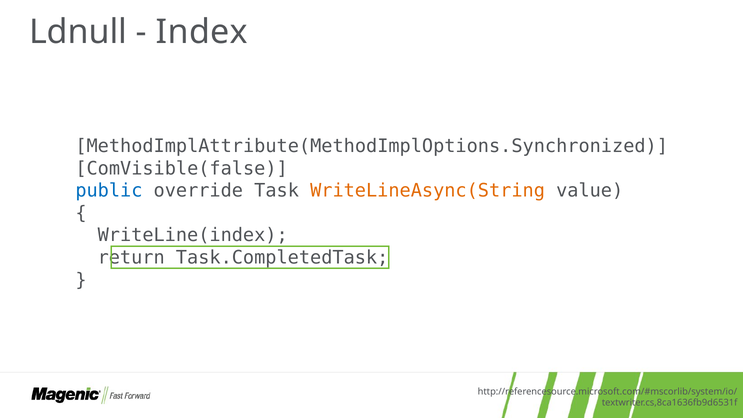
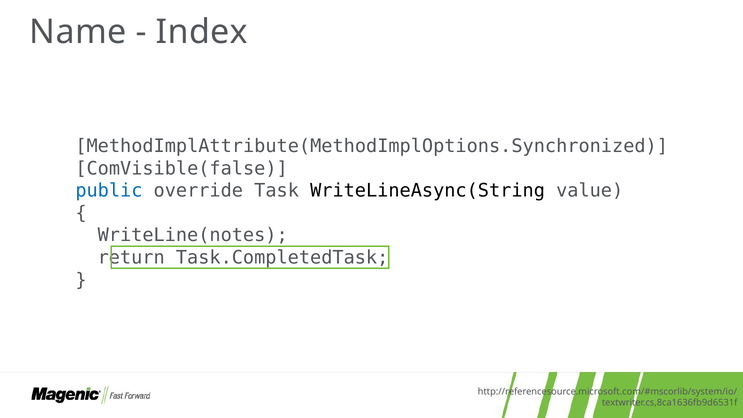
Ldnull: Ldnull -> Name (78, 32)
WriteLineAsync(String colour: orange -> black (428, 191)
WriteLine(index: WriteLine(index -> WriteLine(notes (193, 235)
